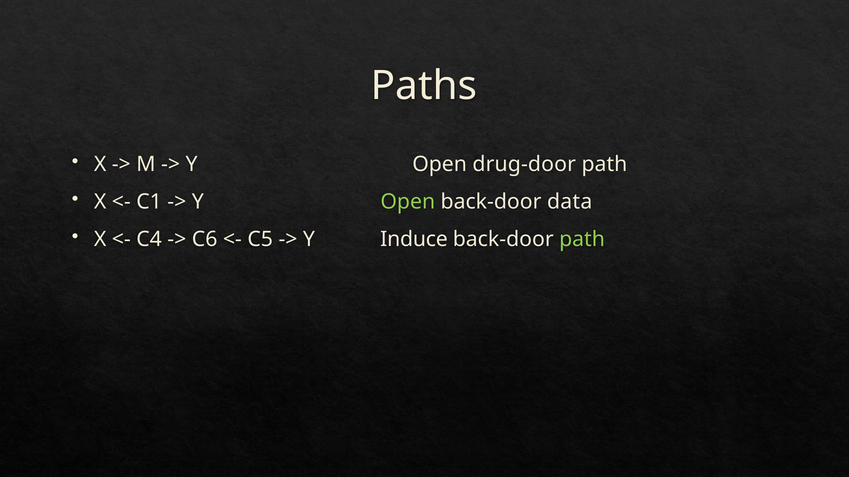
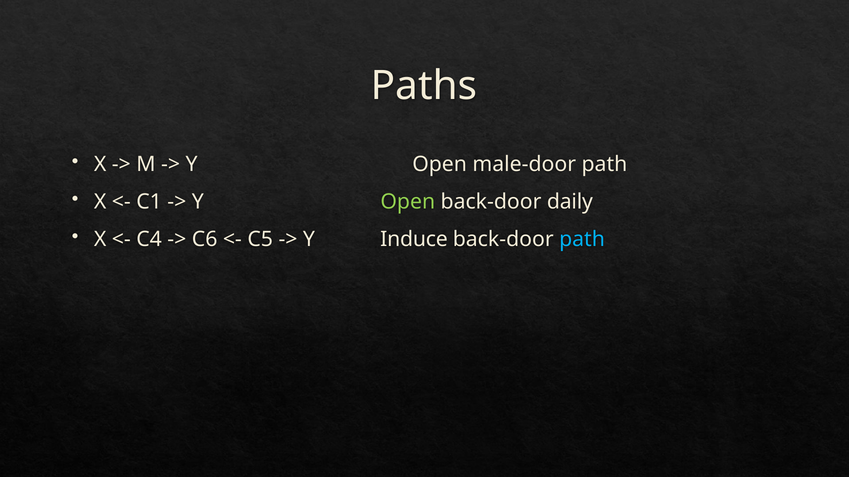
drug-door: drug-door -> male-door (524, 165)
data: data -> daily (570, 202)
path colour: light green -> light blue (582, 240)
